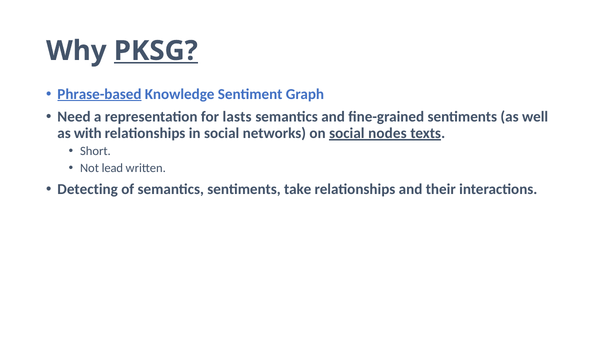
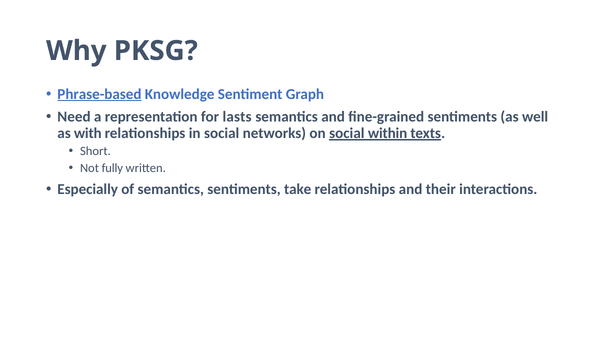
PKSG underline: present -> none (156, 51)
nodes: nodes -> within (388, 133)
lead: lead -> fully (112, 168)
Detecting: Detecting -> Especially (88, 189)
